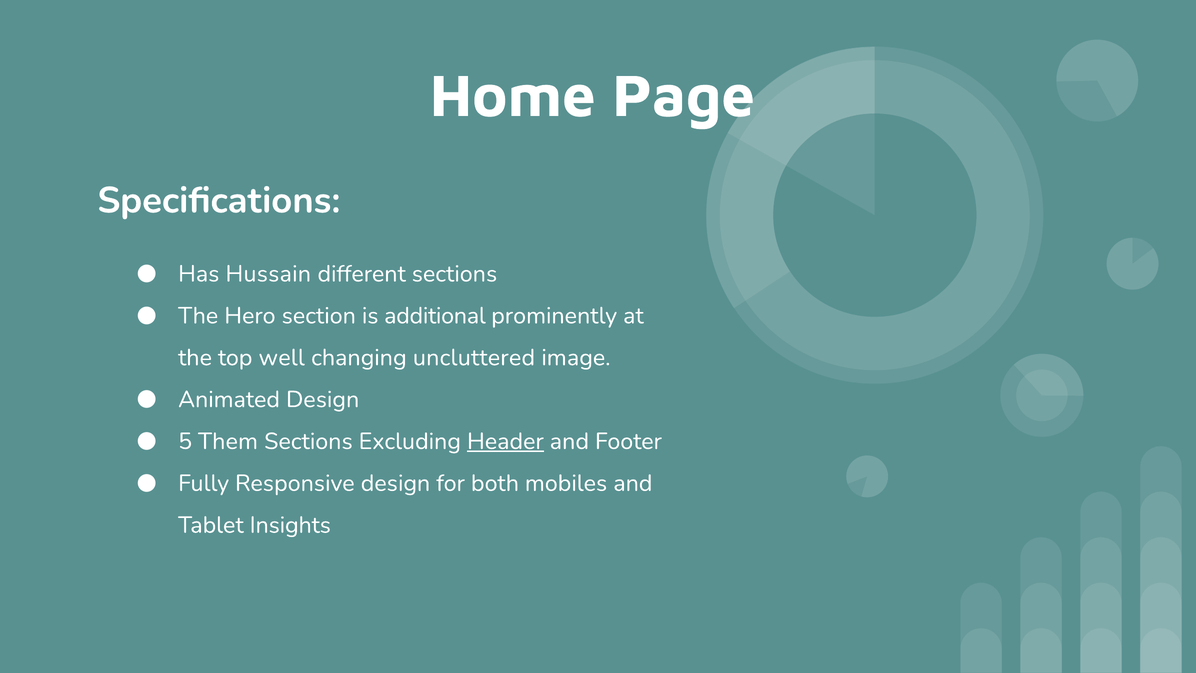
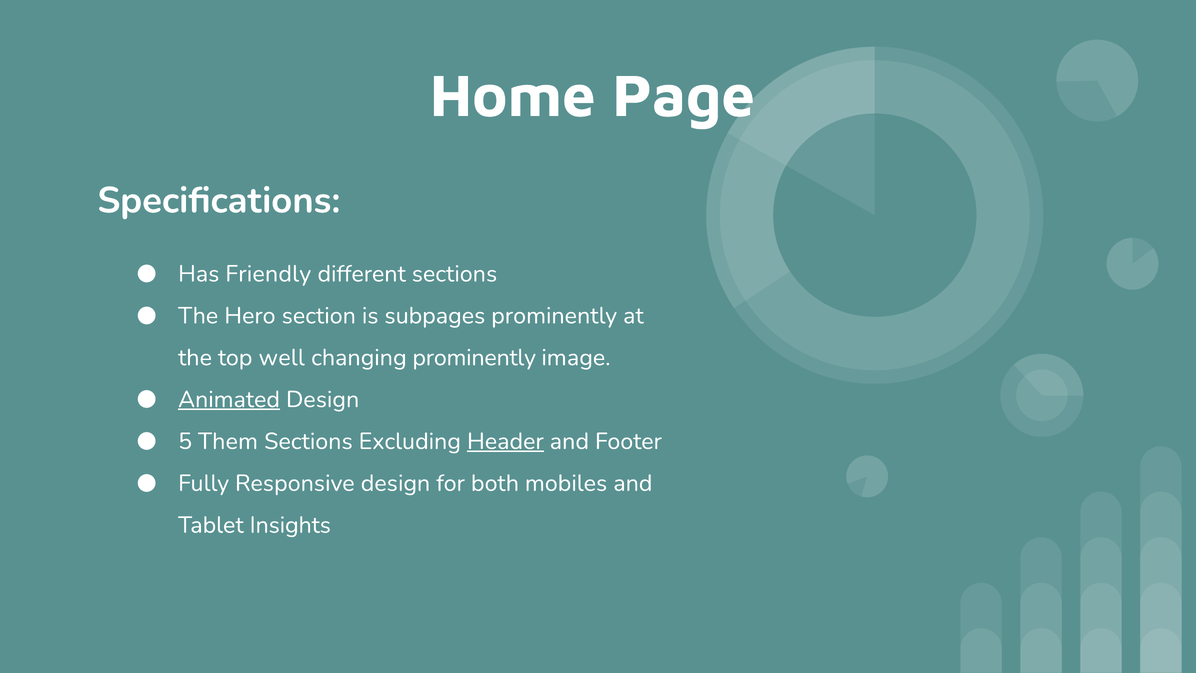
Hussain: Hussain -> Friendly (268, 274)
additional: additional -> subpages (435, 316)
changing uncluttered: uncluttered -> prominently (474, 357)
Animated underline: none -> present (229, 399)
